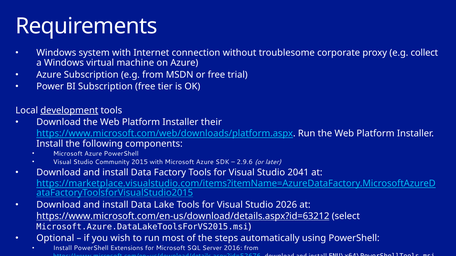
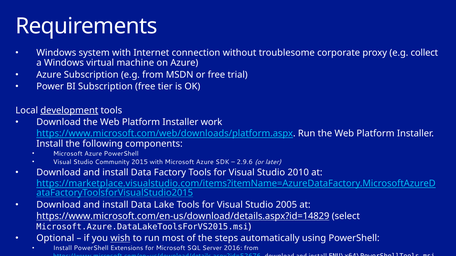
their: their -> work (211, 122)
2041: 2041 -> 2010 (298, 173)
2026: 2026 -> 2005 (286, 205)
https://www.microsoft.com/en-us/download/details.aspx?id=63212: https://www.microsoft.com/en-us/download/details.aspx?id=63212 -> https://www.microsoft.com/en-us/download/details.aspx?id=14829 (183, 216)
wish underline: none -> present (120, 239)
